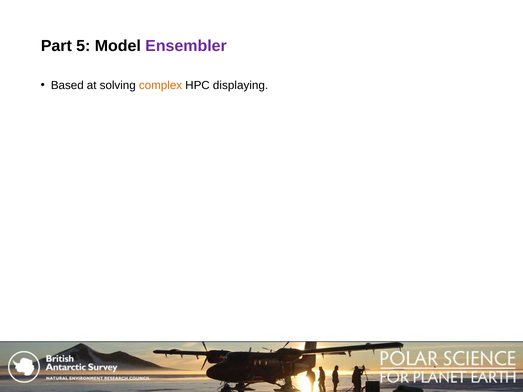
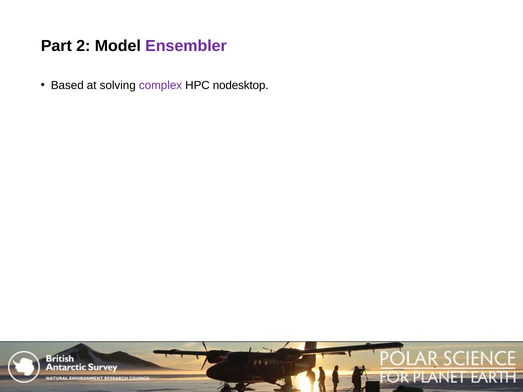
5: 5 -> 2 (83, 46)
complex colour: orange -> purple (161, 85)
displaying: displaying -> nodesktop (241, 85)
